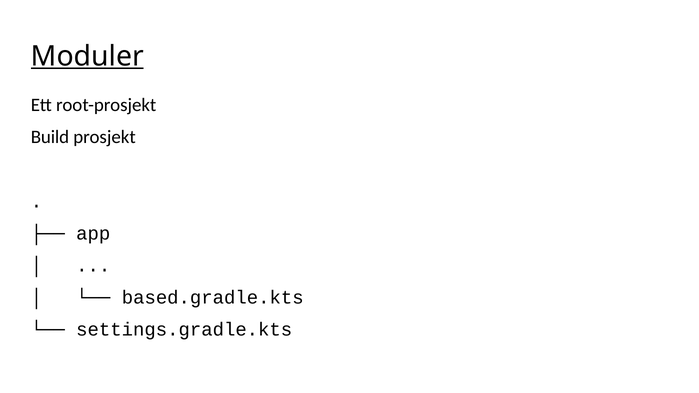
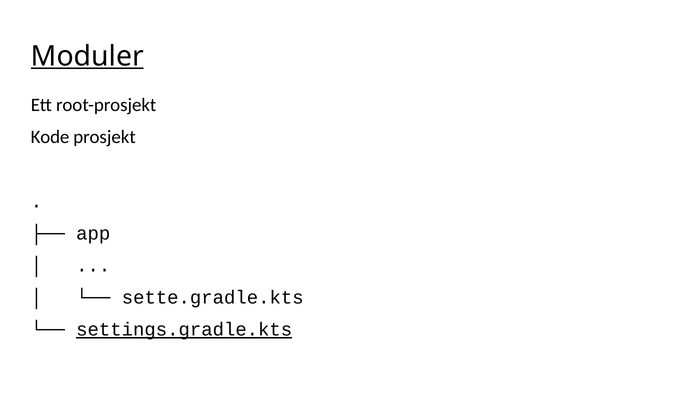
Build: Build -> Kode (50, 137)
based.gradle.kts: based.gradle.kts -> sette.gradle.kts (213, 298)
settings.gradle.kts underline: none -> present (184, 330)
